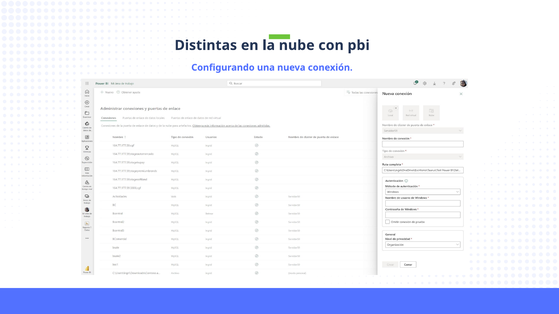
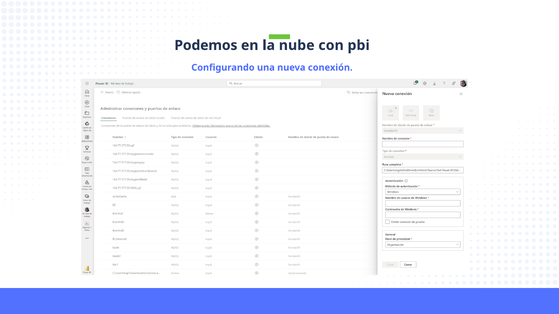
Distintas: Distintas -> Podemos (206, 45)
